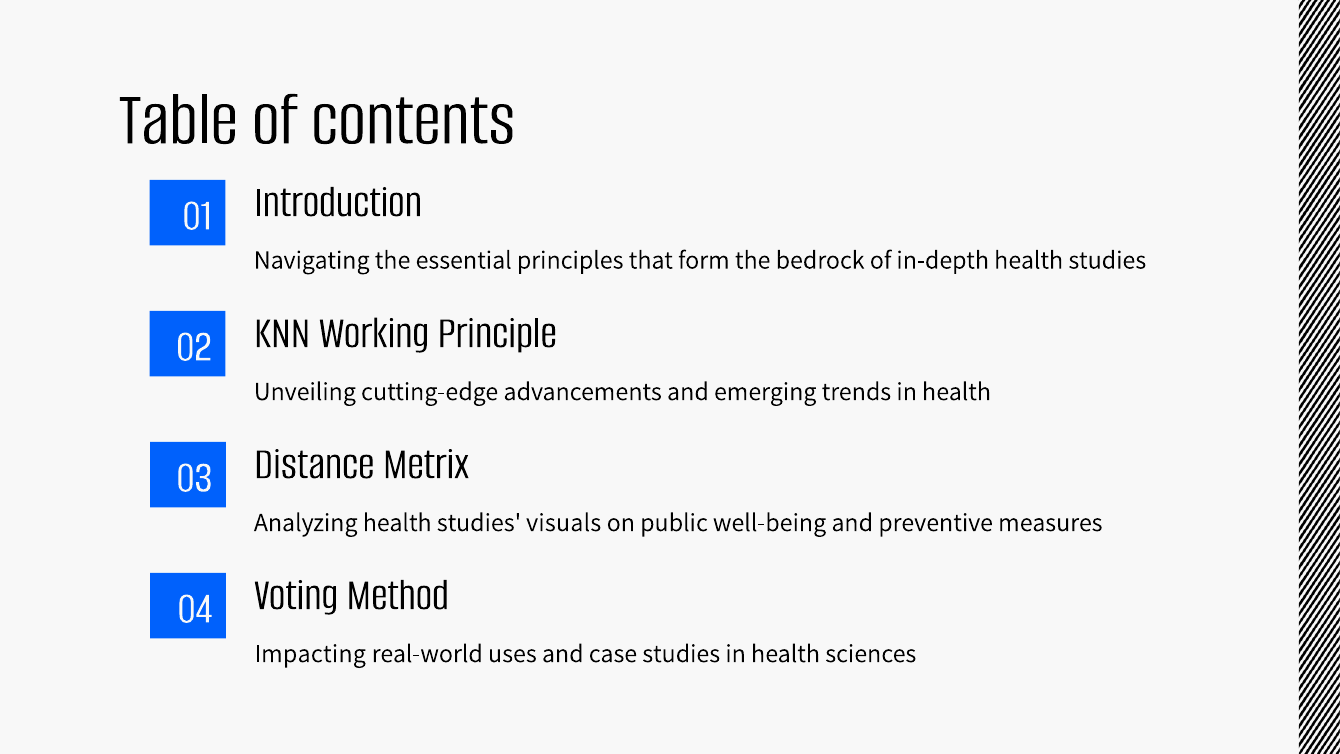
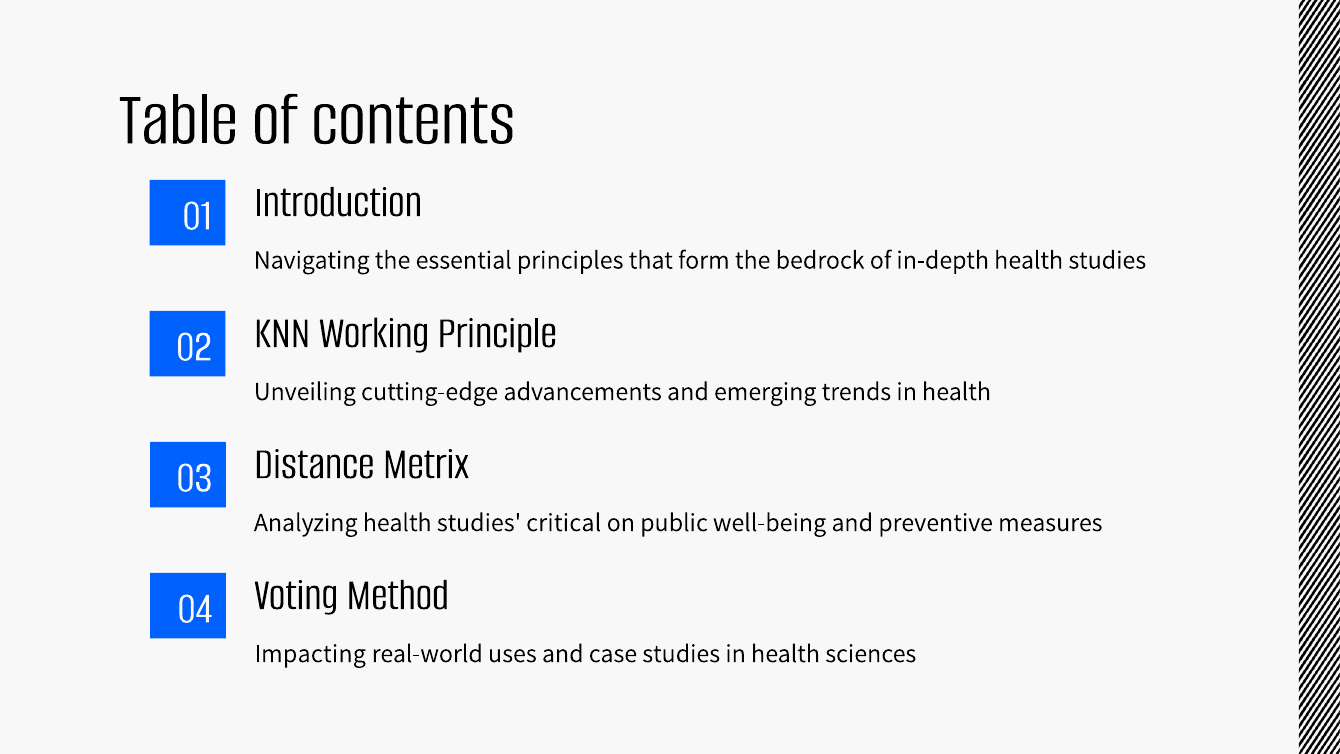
visuals: visuals -> critical (564, 522)
